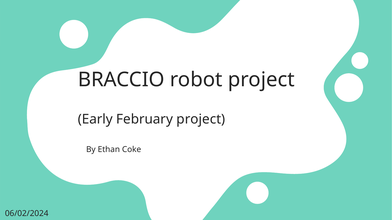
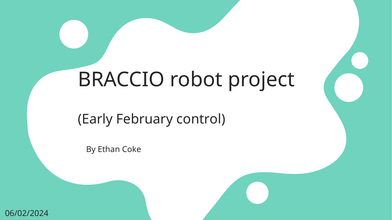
February project: project -> control (201, 119)
